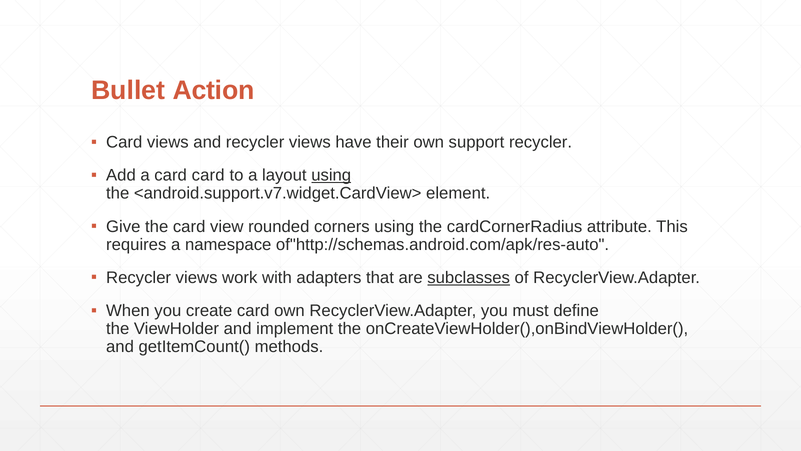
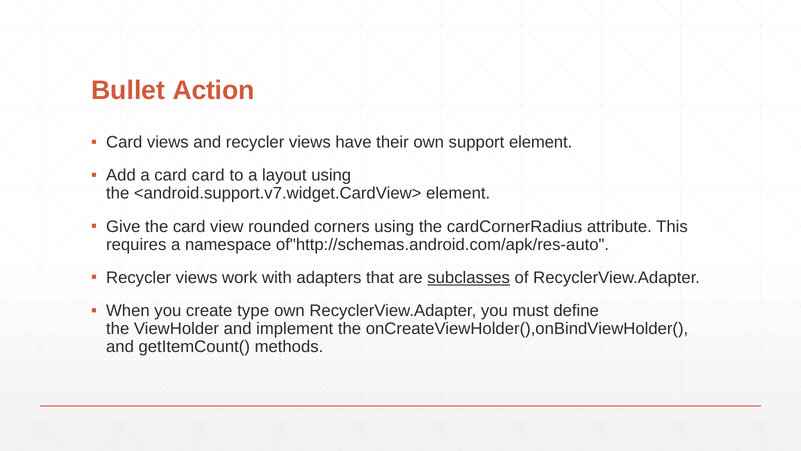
support recycler: recycler -> element (541, 142)
using underline: present -> none (331, 175)
create card: card -> type (253, 310)
